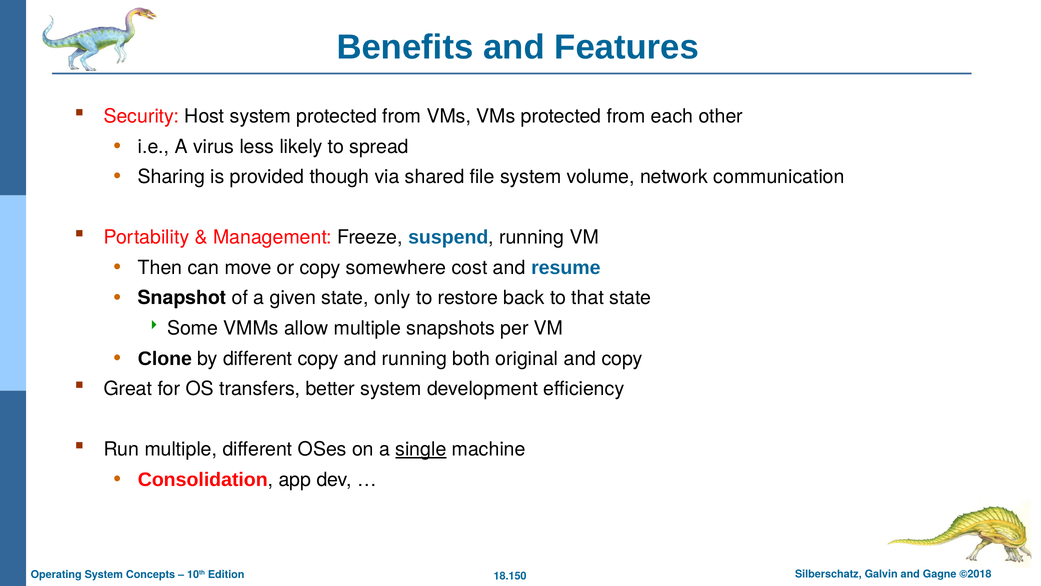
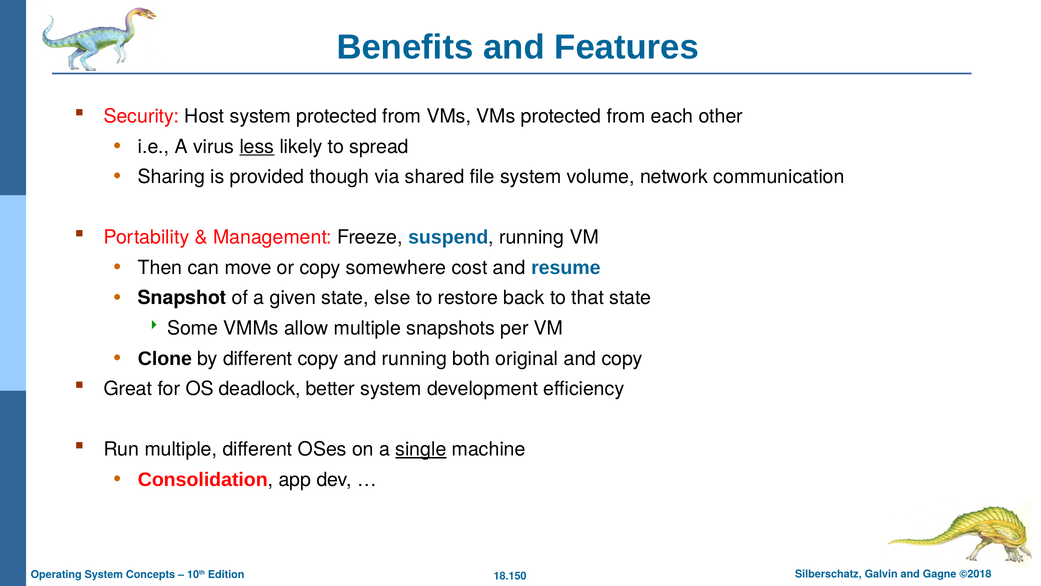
less underline: none -> present (257, 147)
only: only -> else (392, 298)
transfers: transfers -> deadlock (260, 389)
